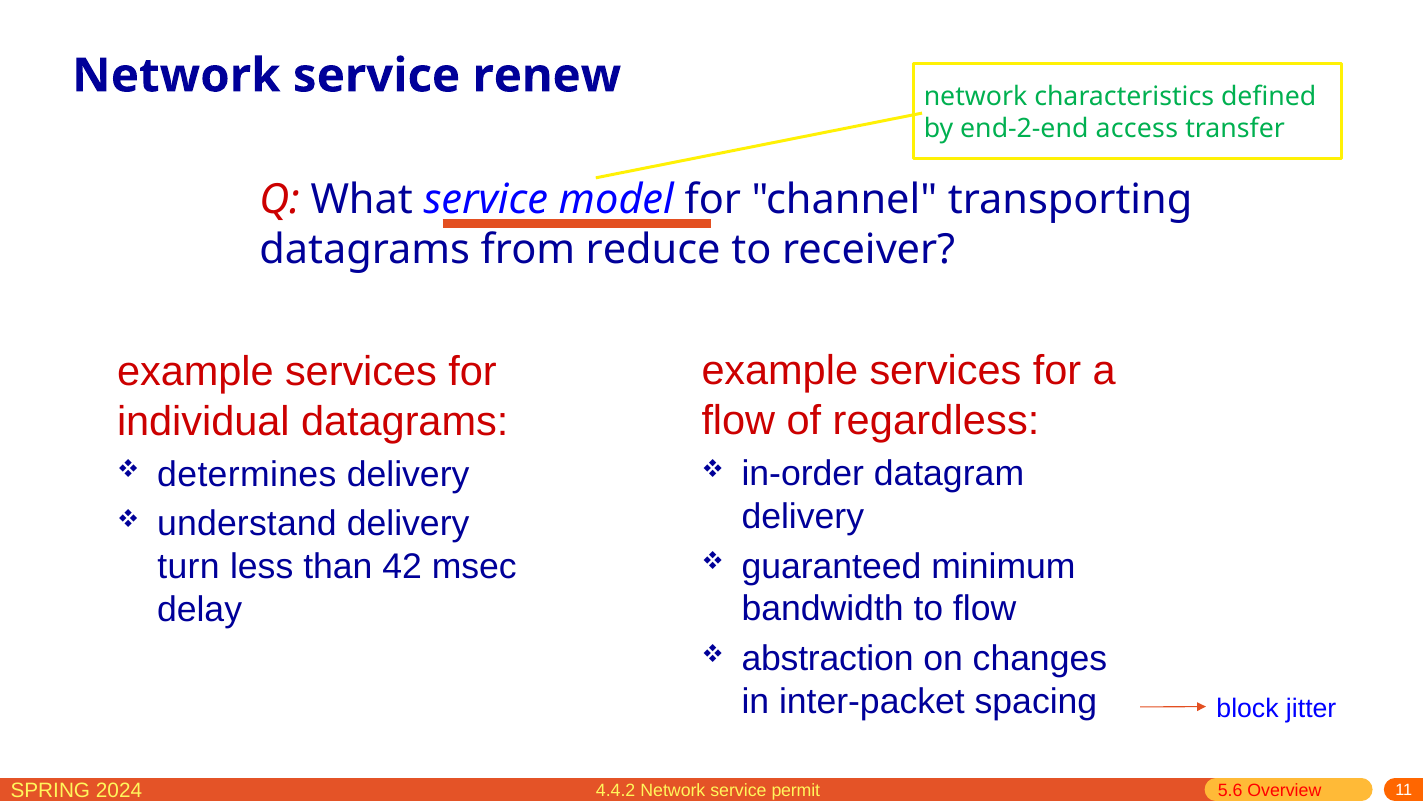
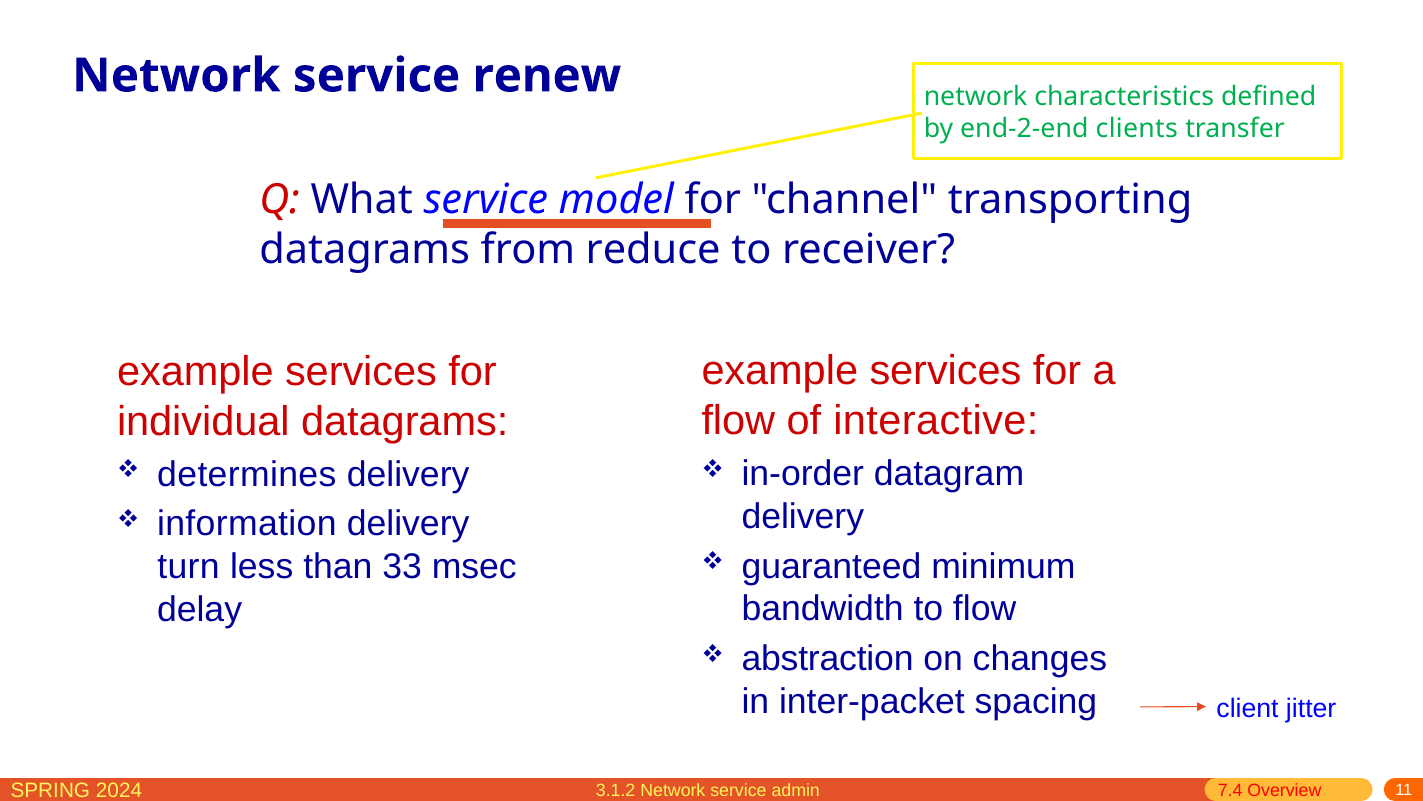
access: access -> clients (1137, 129)
regardless: regardless -> interactive (936, 421)
understand: understand -> information (247, 524)
42: 42 -> 33 (402, 566)
block: block -> client (1248, 708)
4.4.2: 4.4.2 -> 3.1.2 (616, 790)
permit: permit -> admin (796, 790)
5.6: 5.6 -> 7.4 (1230, 790)
